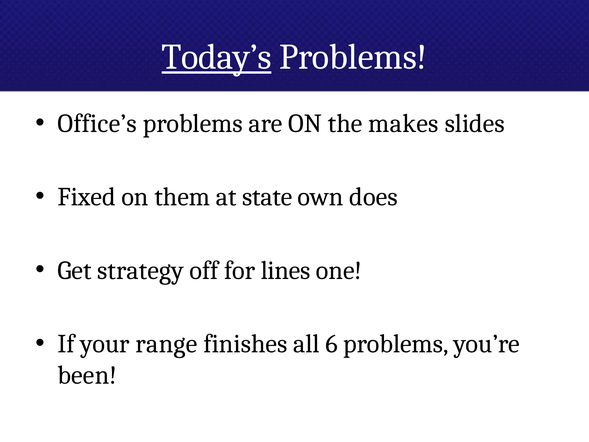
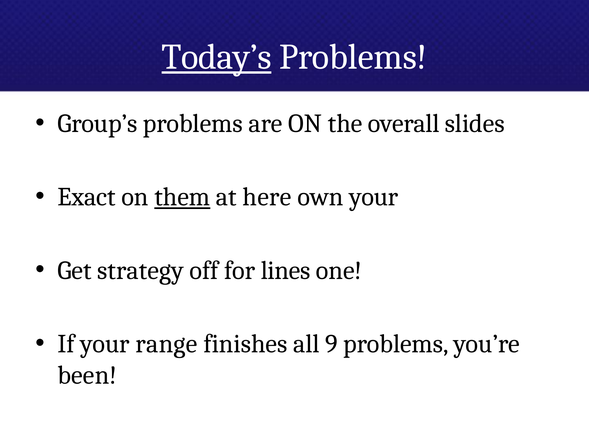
Office’s: Office’s -> Group’s (97, 124)
makes: makes -> overall (404, 124)
Fixed: Fixed -> Exact (87, 197)
them underline: none -> present (182, 197)
state: state -> here (267, 197)
own does: does -> your (374, 197)
6: 6 -> 9 (332, 344)
